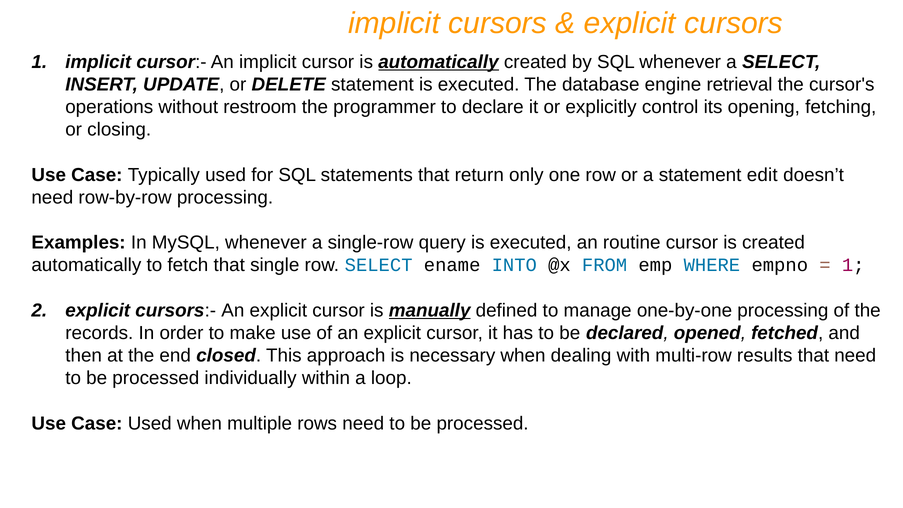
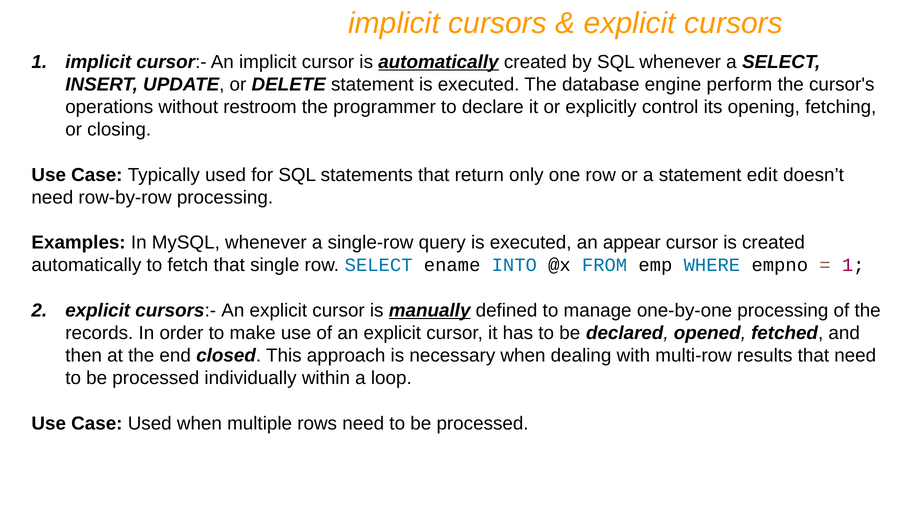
retrieval: retrieval -> perform (739, 84)
routine: routine -> appear (632, 243)
